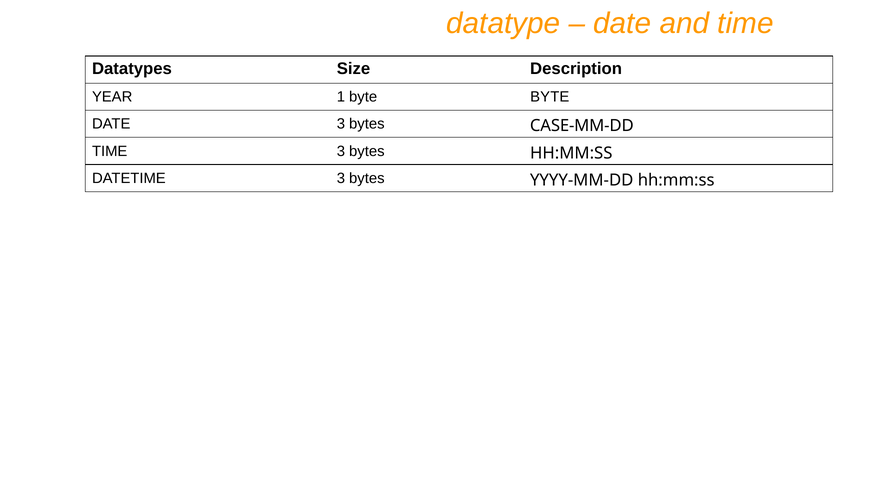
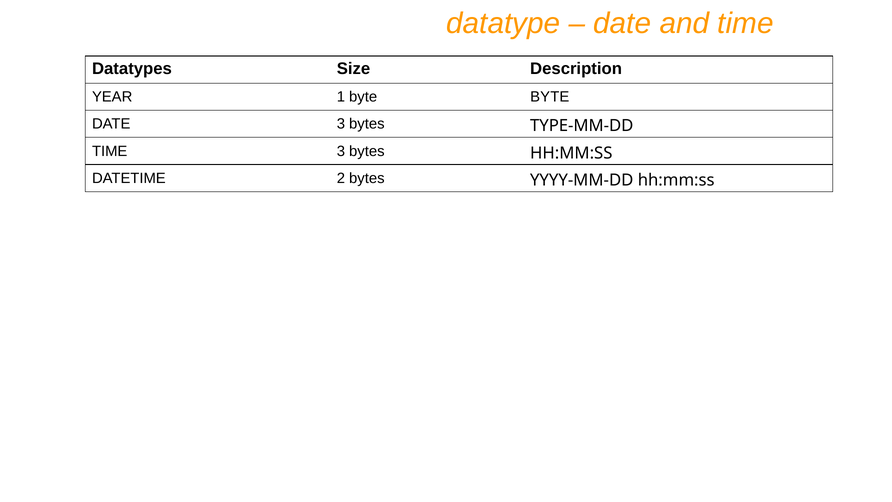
CASE-MM-DD: CASE-MM-DD -> TYPE-MM-DD (582, 126)
DATETIME 3: 3 -> 2 (341, 178)
